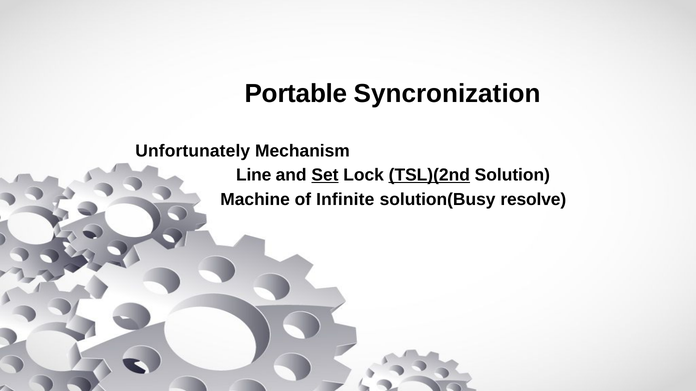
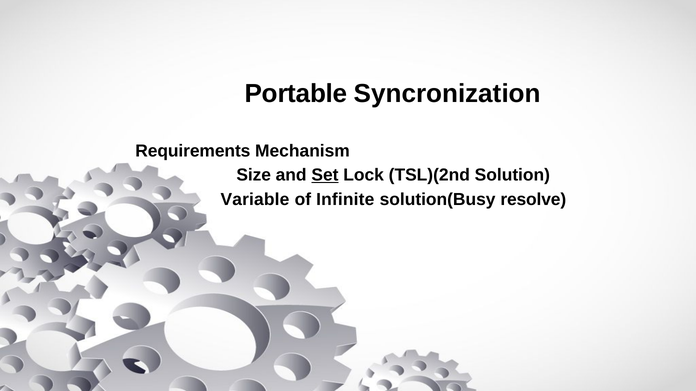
Unfortunately: Unfortunately -> Requirements (193, 151)
Line: Line -> Size (254, 175)
TSL)(2nd underline: present -> none (429, 175)
Machine: Machine -> Variable (255, 200)
